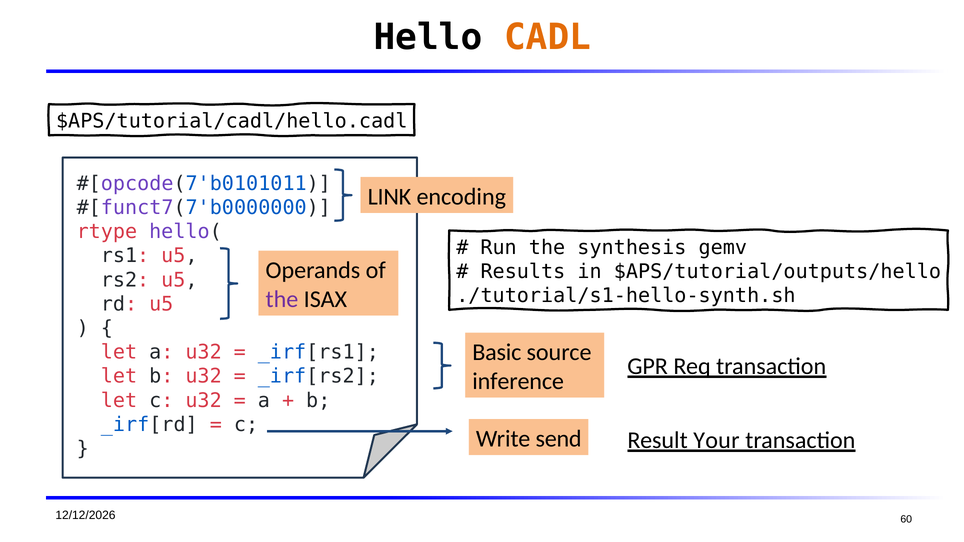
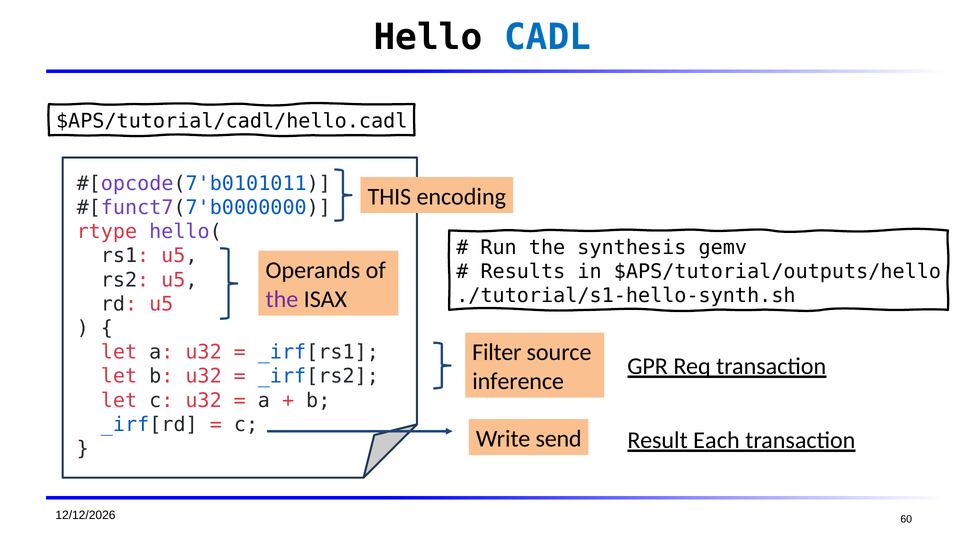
CADL colour: orange -> blue (548, 37)
LINK: LINK -> THIS (389, 197)
Basic: Basic -> Filter (497, 353)
Your: Your -> Each (716, 441)
